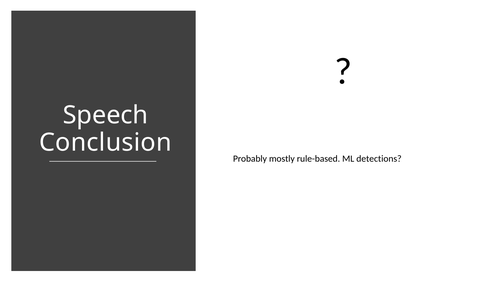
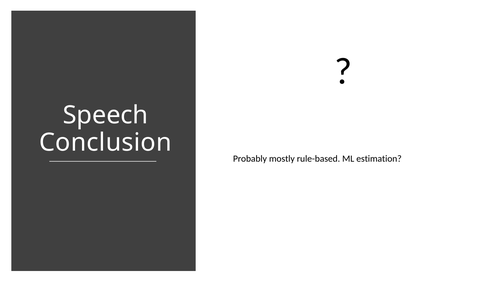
detections: detections -> estimation (379, 159)
